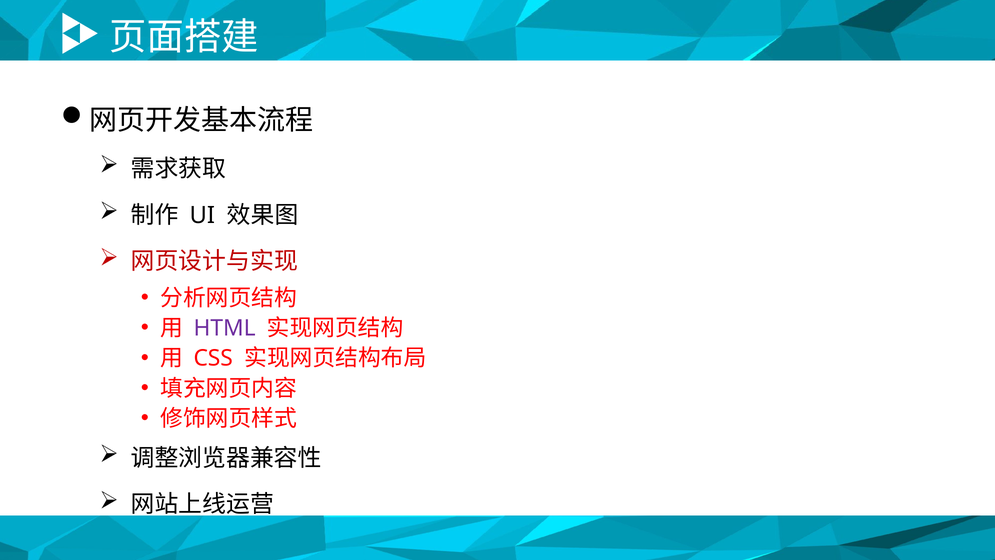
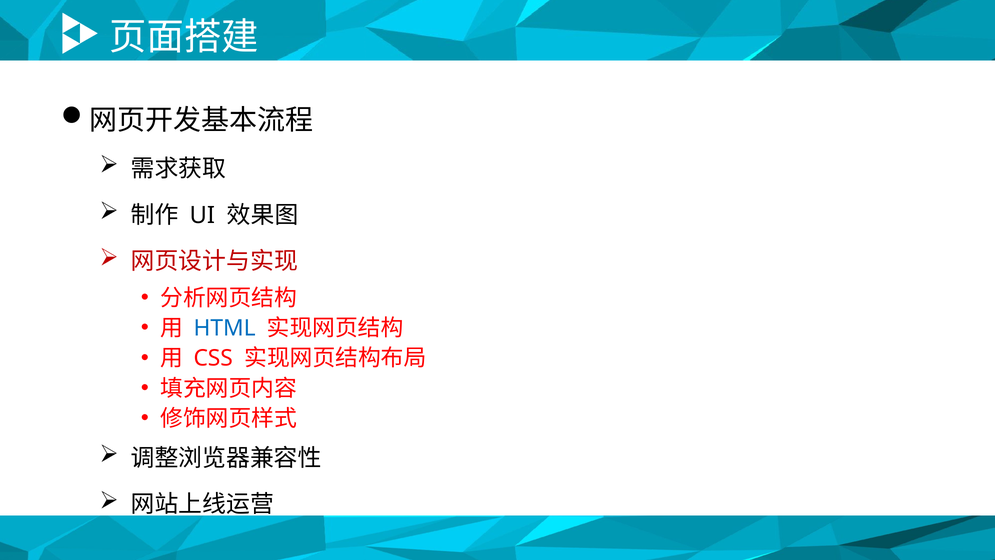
HTML colour: purple -> blue (225, 328)
